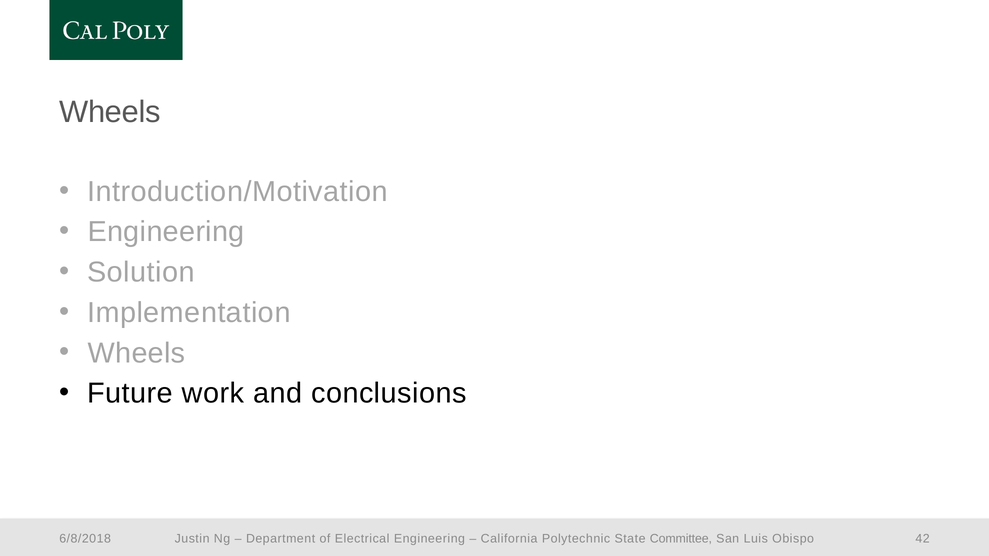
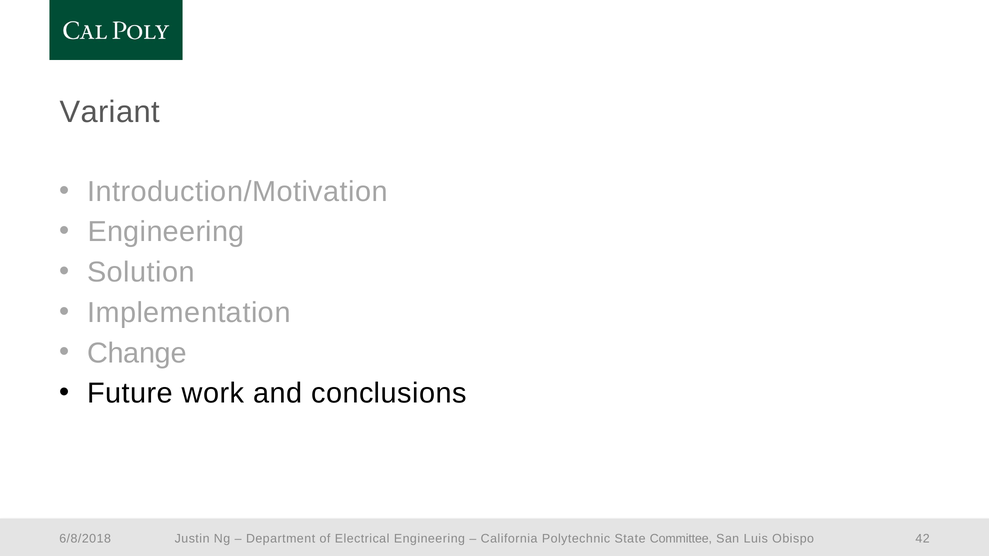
Wheels: Wheels -> Variant (110, 112)
Wheels: Wheels -> Change (137, 353)
